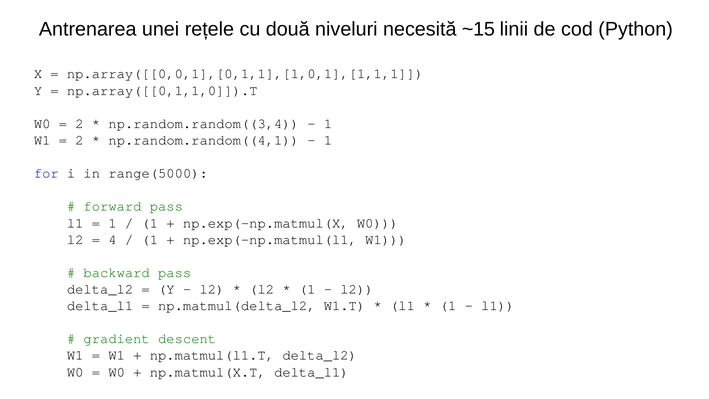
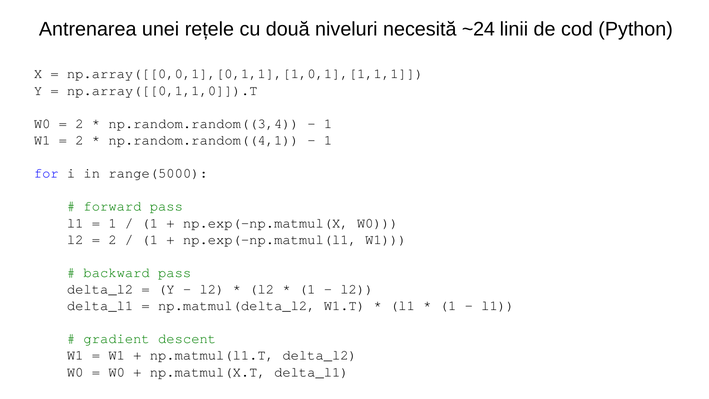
~15: ~15 -> ~24 (478, 29)
4: 4 -> 2 (113, 239)
